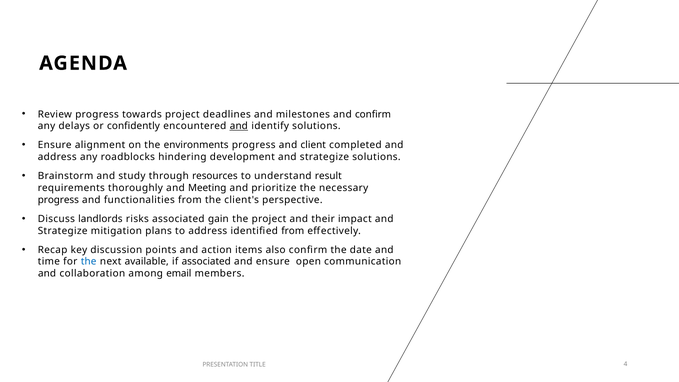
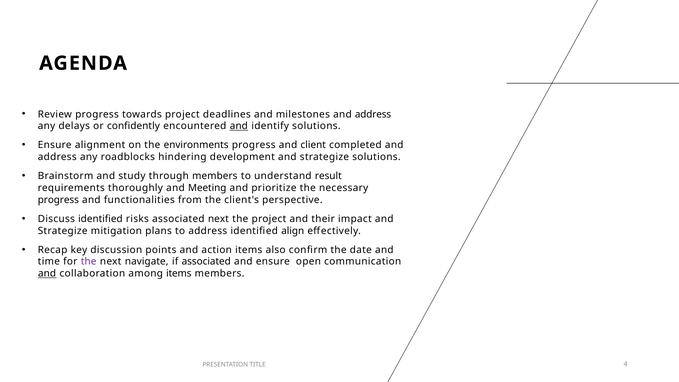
milestones and confirm: confirm -> address (373, 114)
through resources: resources -> members (215, 176)
Discuss landlords: landlords -> identified (100, 219)
associated gain: gain -> next (218, 219)
identified from: from -> align (293, 231)
the colour: blue -> purple (89, 262)
available: available -> navigate (147, 262)
and underline: none -> present (47, 274)
among email: email -> items (179, 274)
